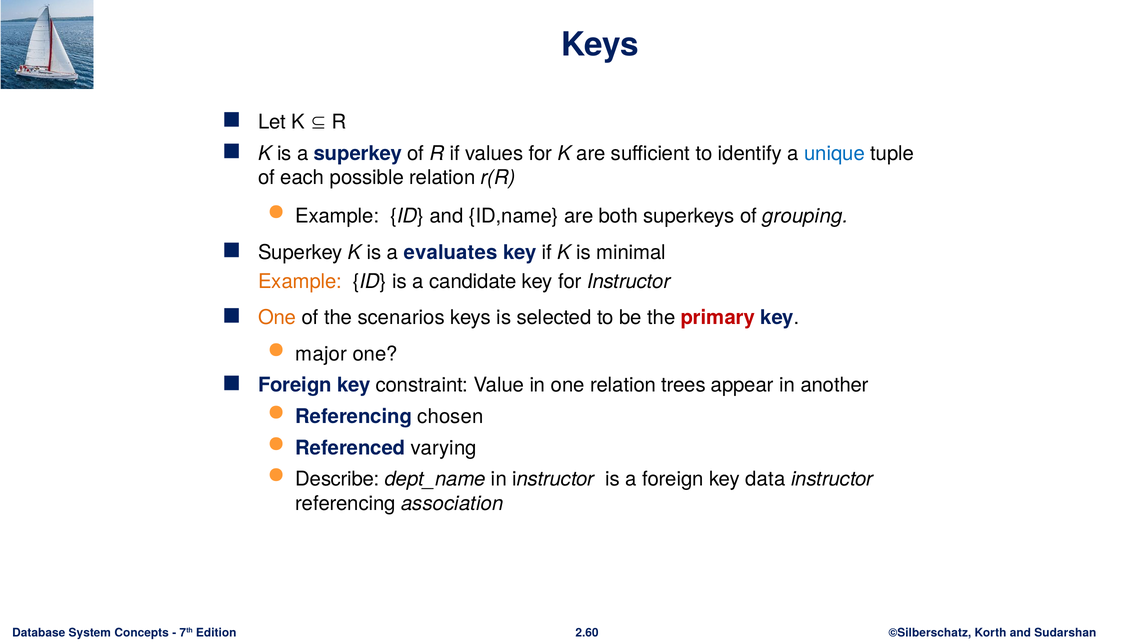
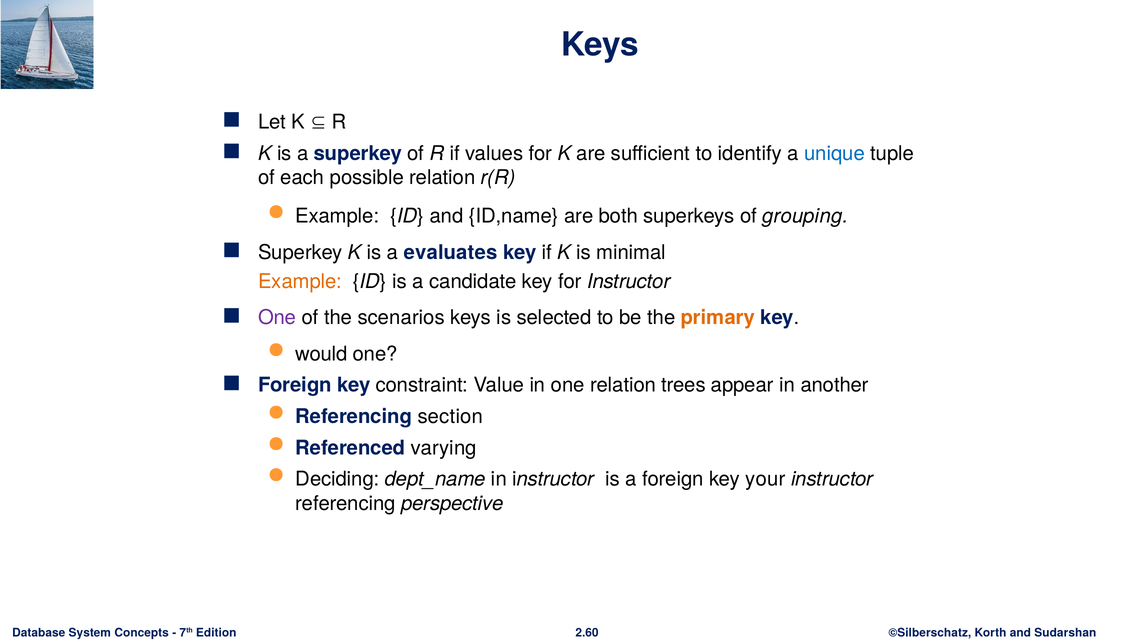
One colour: orange -> purple (277, 318)
primary colour: red -> orange (718, 318)
major: major -> would (321, 354)
chosen: chosen -> section (450, 416)
Describe: Describe -> Deciding (337, 479)
data: data -> your (765, 479)
association: association -> perspective (452, 503)
